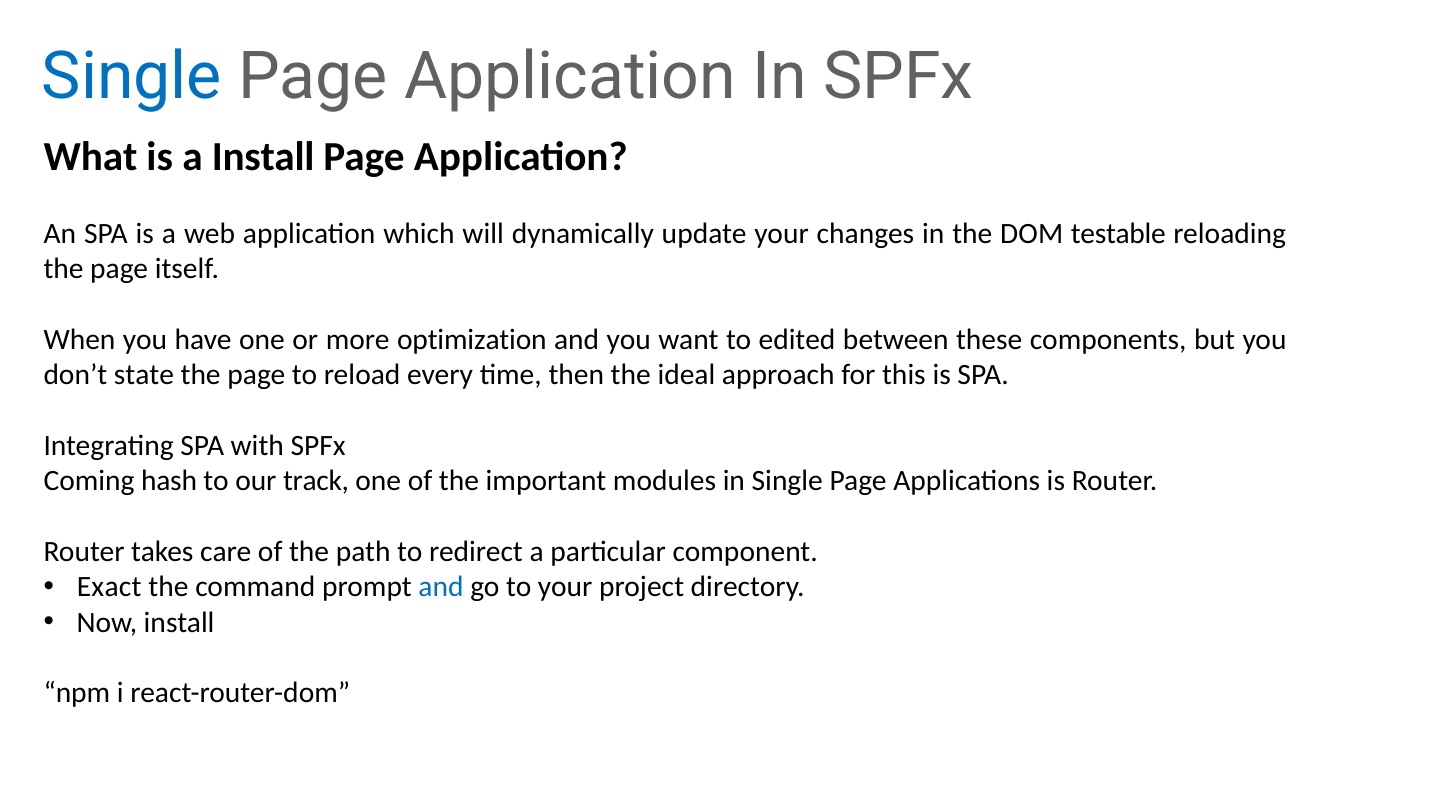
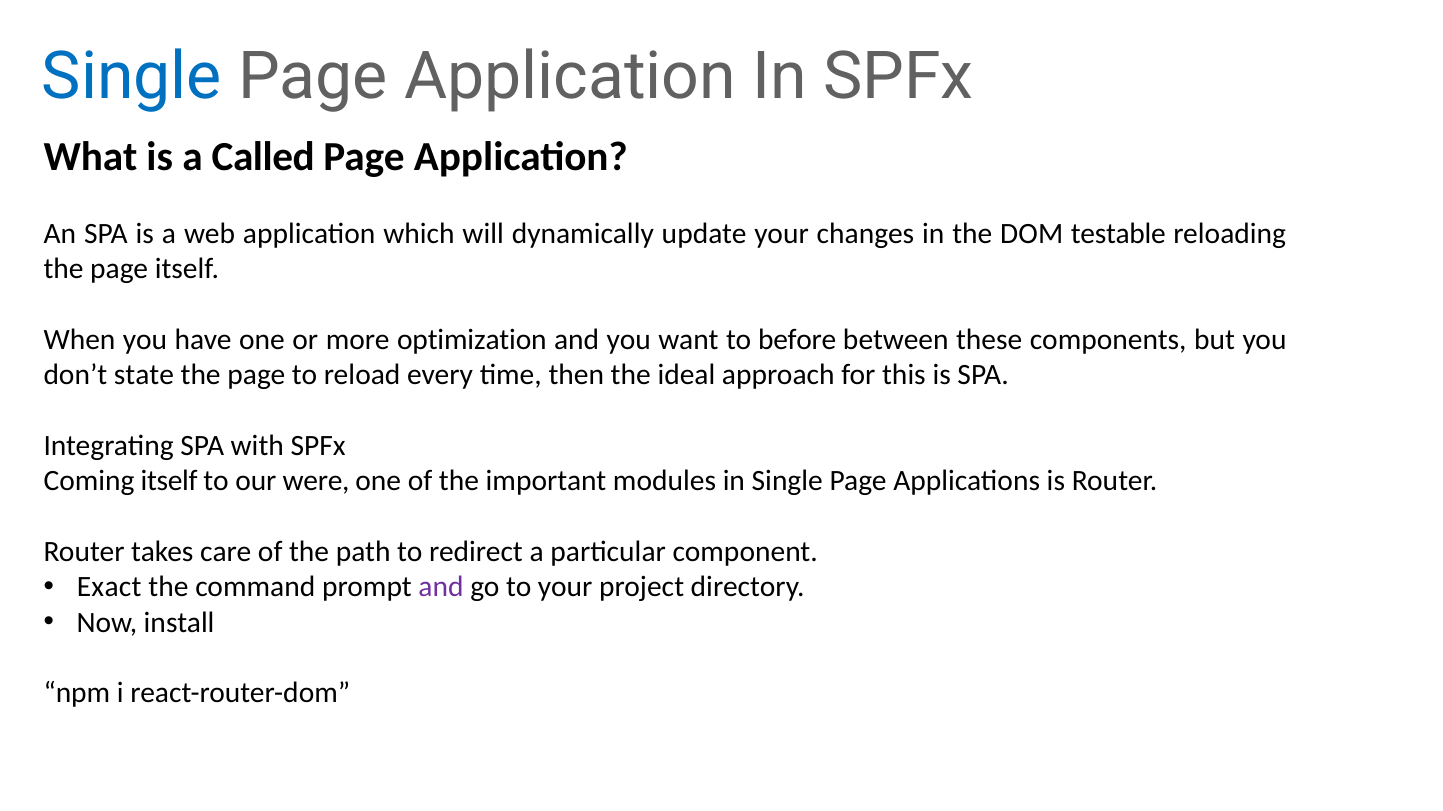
a Install: Install -> Called (263, 157)
edited: edited -> before (797, 340)
Coming hash: hash -> itself (169, 481)
track: track -> were (316, 481)
and colour: blue -> purple (441, 588)
